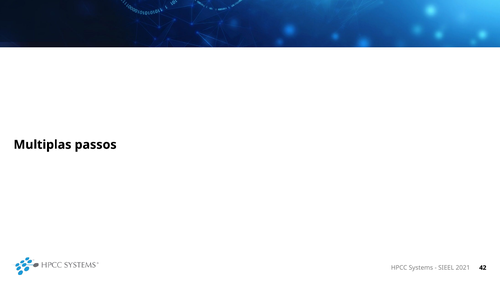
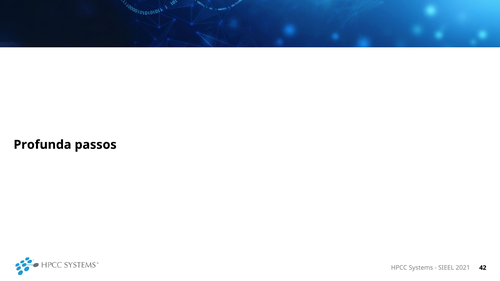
Multiplas: Multiplas -> Profunda (42, 145)
